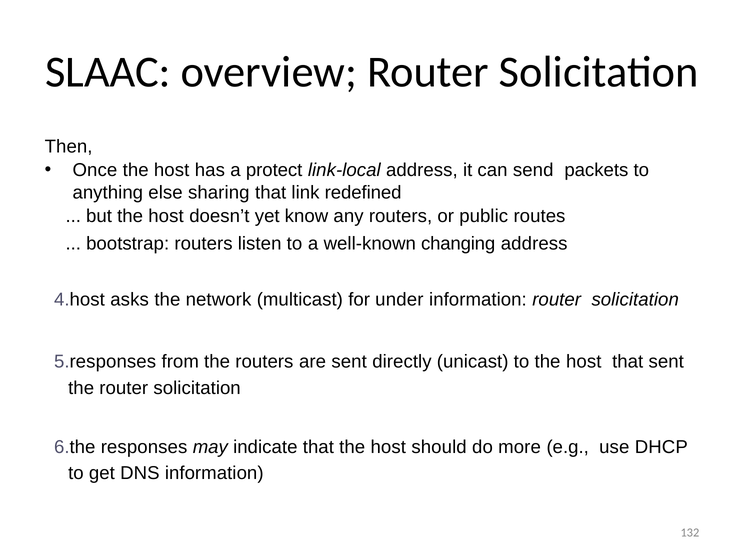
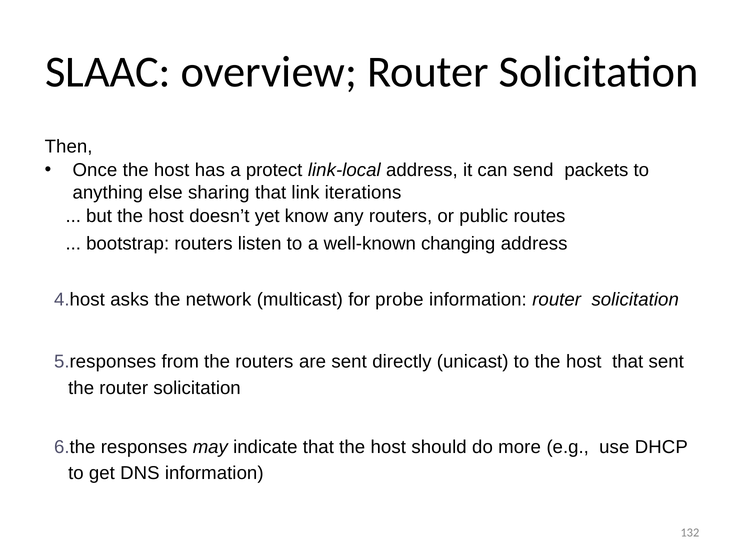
redefined: redefined -> iterations (363, 192)
under: under -> probe (399, 299)
